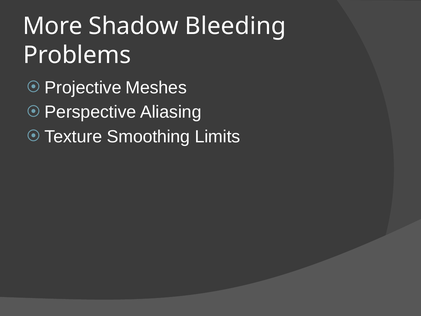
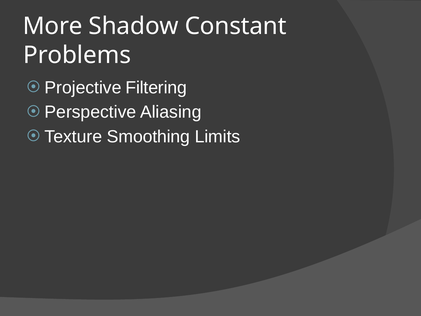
Bleeding: Bleeding -> Constant (236, 26)
Meshes: Meshes -> Filtering (156, 88)
